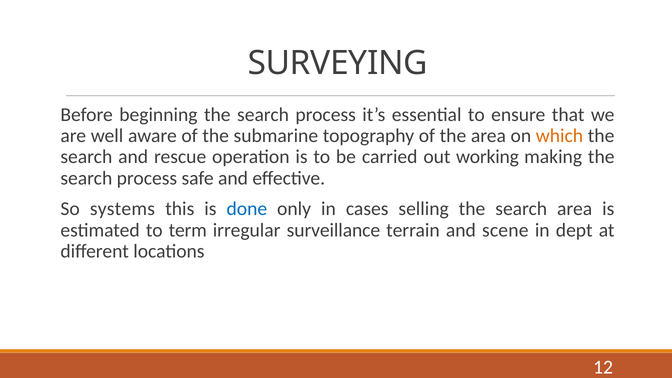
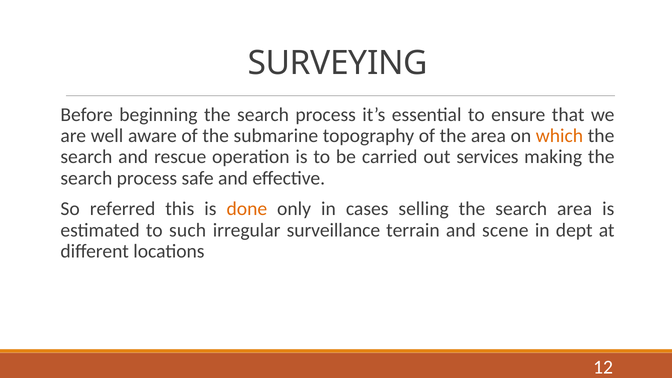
working: working -> services (487, 157)
systems: systems -> referred (123, 209)
done colour: blue -> orange (247, 209)
term: term -> such (188, 230)
